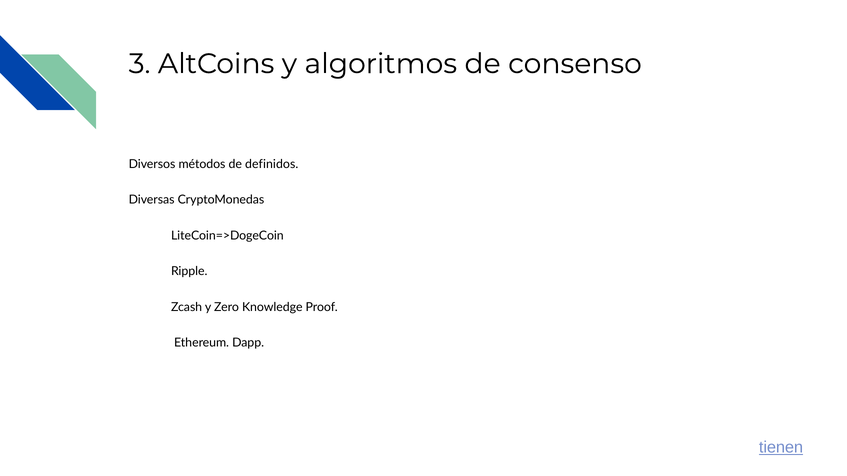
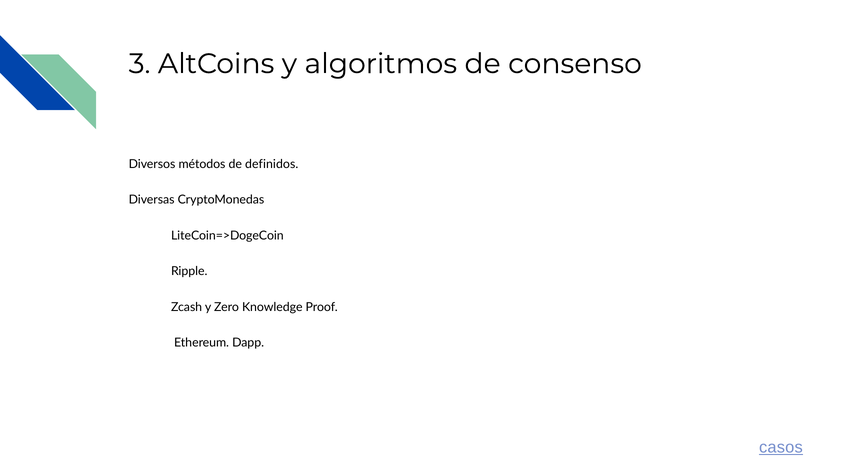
tienen: tienen -> casos (781, 448)
